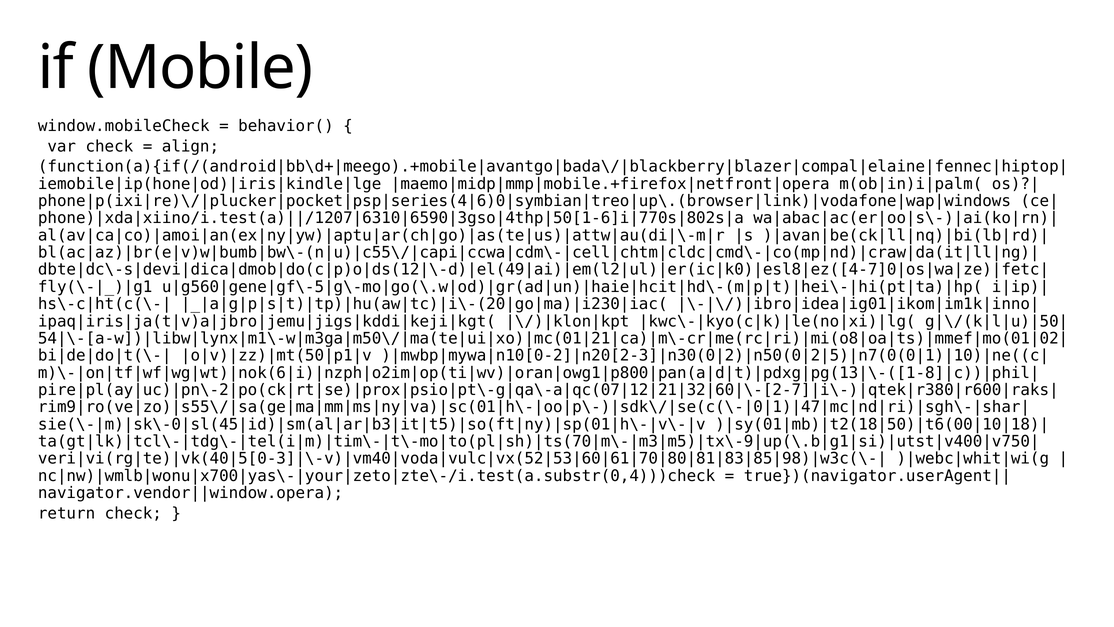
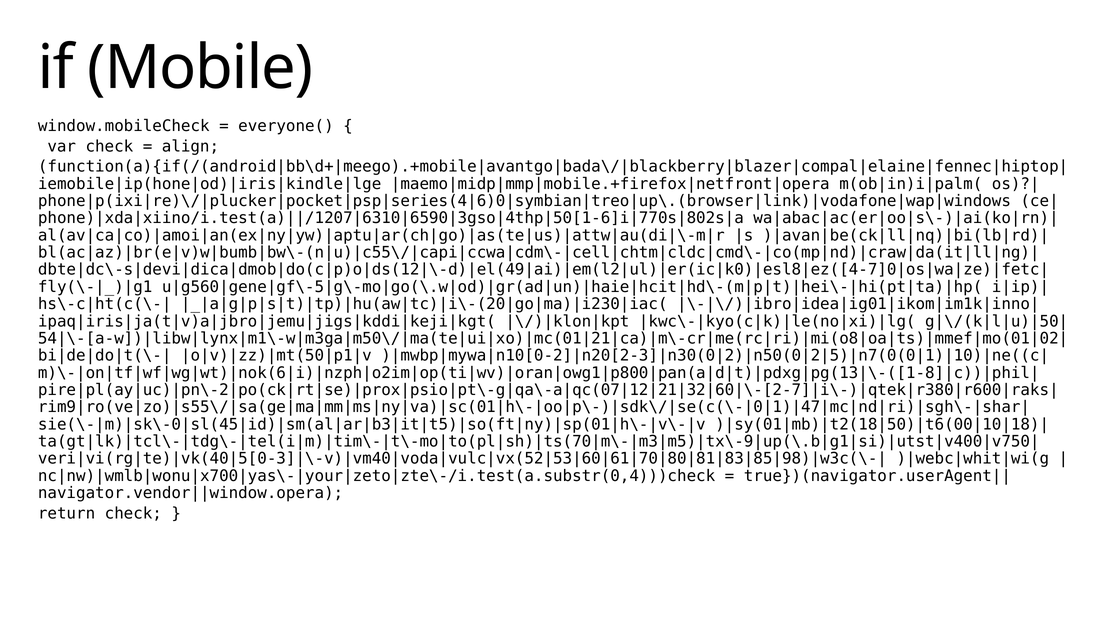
behavior(: behavior( -> everyone( (286, 126)
